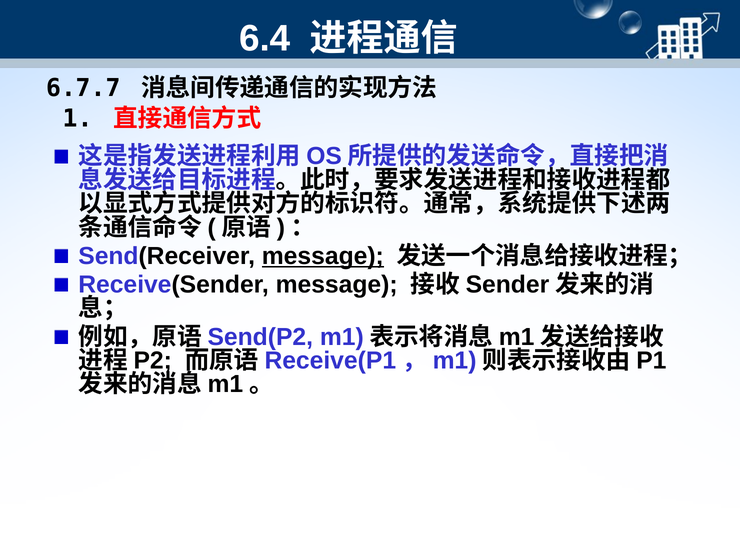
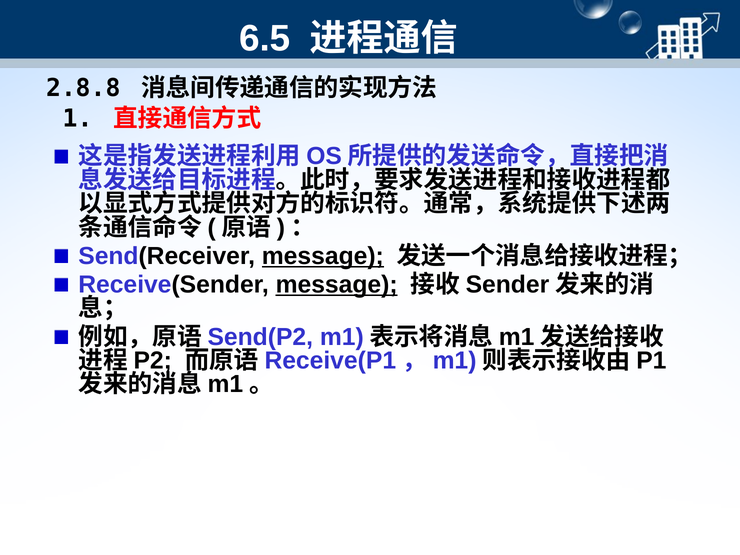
6.4: 6.4 -> 6.5 (265, 38)
6.7.7: 6.7.7 -> 2.8.8 (83, 88)
message underline: none -> present (337, 285)
